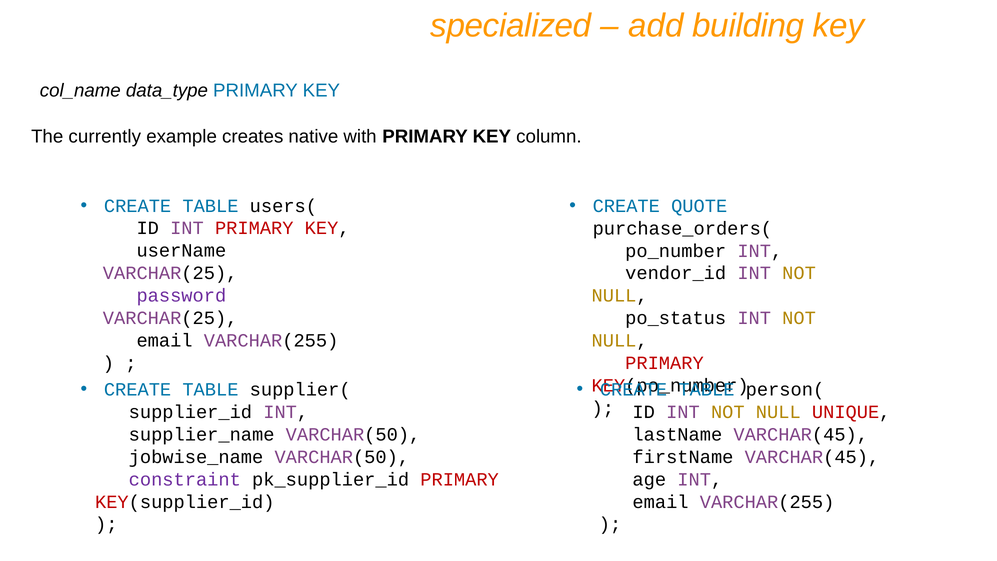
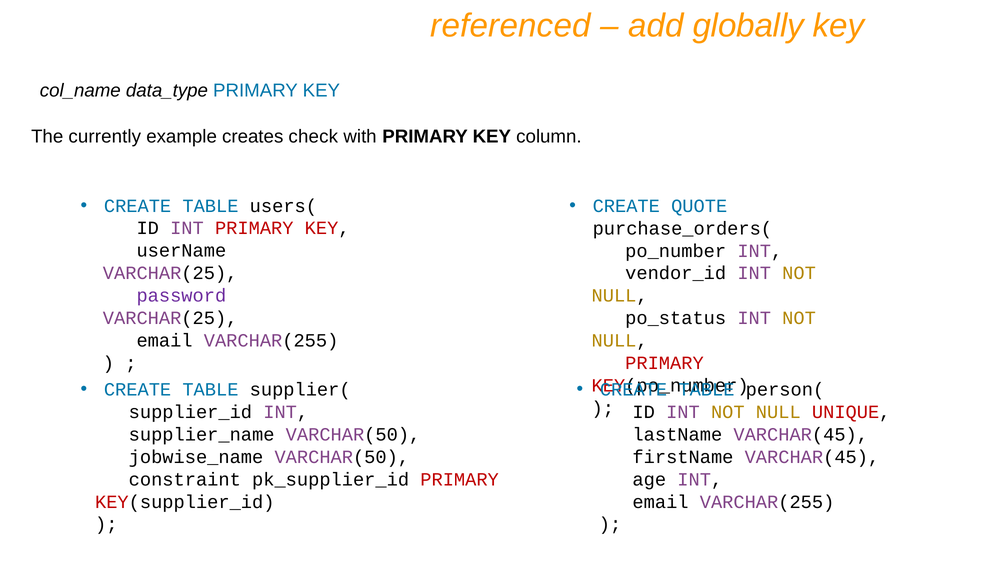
specialized: specialized -> referenced (511, 26)
building: building -> globally (748, 26)
native: native -> check (313, 136)
constraint colour: purple -> black (185, 479)
